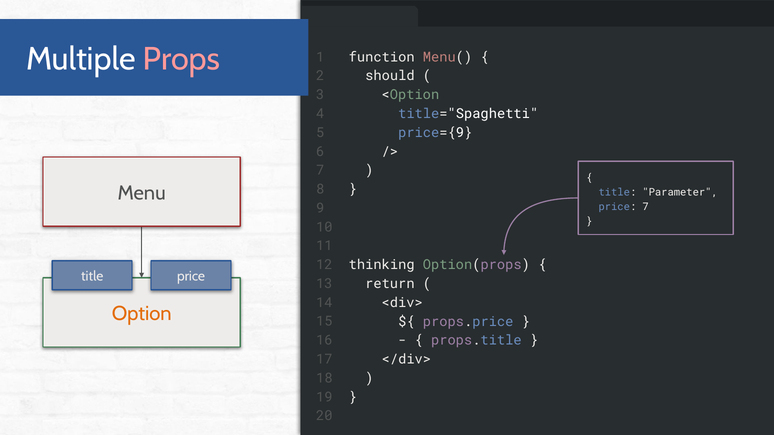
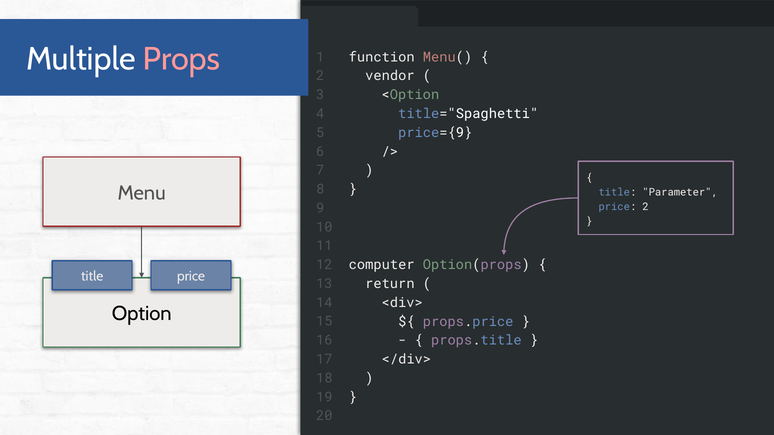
should: should -> vendor (390, 76)
price 7: 7 -> 2 (646, 207)
thinking: thinking -> computer (382, 265)
Option colour: orange -> black (142, 314)
